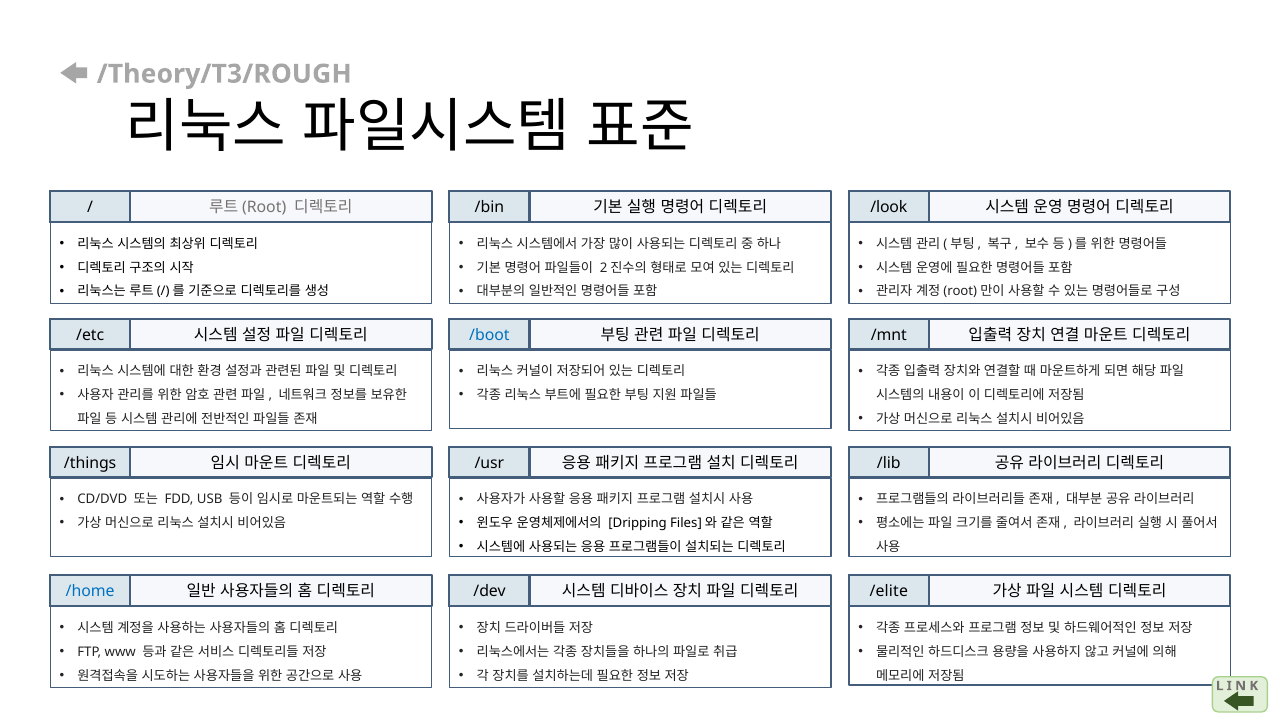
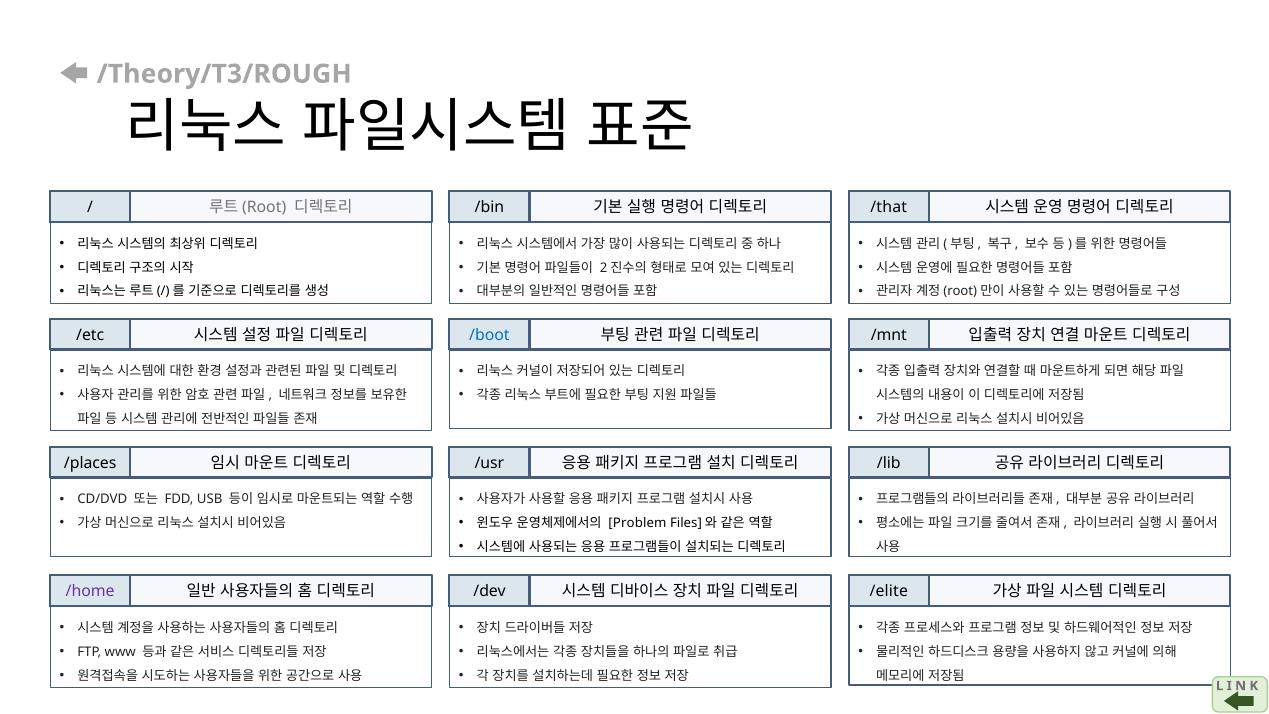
/look: /look -> /that (889, 207)
/things: /things -> /places (90, 463)
Dripping: Dripping -> Problem (638, 523)
/home colour: blue -> purple (90, 591)
